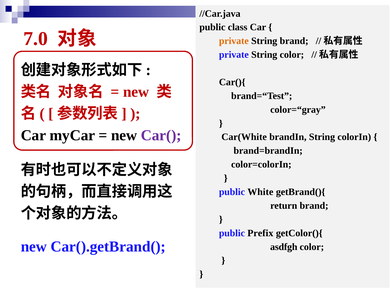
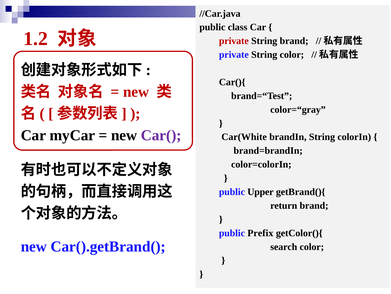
7.0: 7.0 -> 1.2 (36, 39)
private colour: orange -> red (234, 41)
White: White -> Upper (261, 191)
asdfgh: asdfgh -> search (284, 246)
